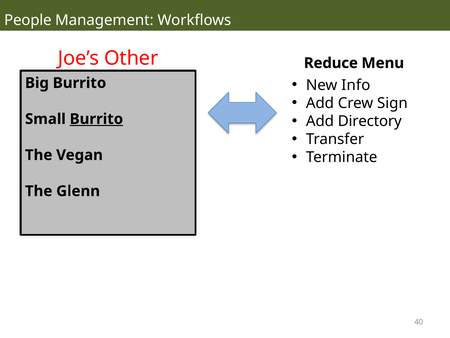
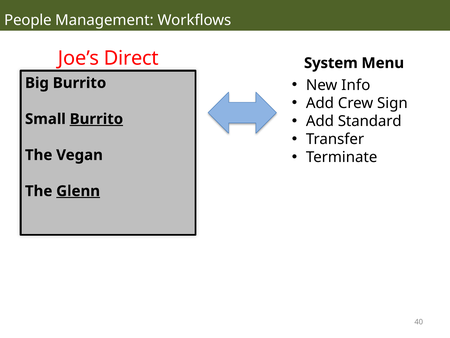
Other: Other -> Direct (131, 58)
Reduce: Reduce -> System (331, 63)
Directory: Directory -> Standard (370, 121)
Glenn underline: none -> present (78, 191)
